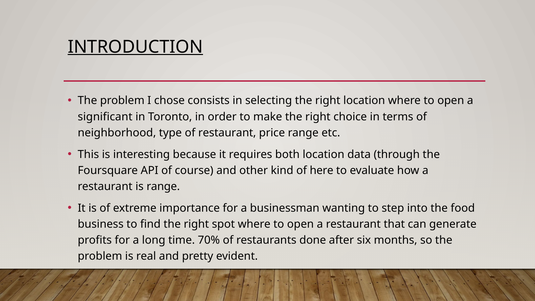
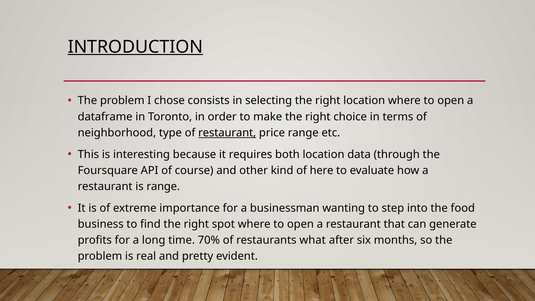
significant: significant -> dataframe (105, 117)
restaurant underline: none -> present (227, 133)
done: done -> what (313, 240)
